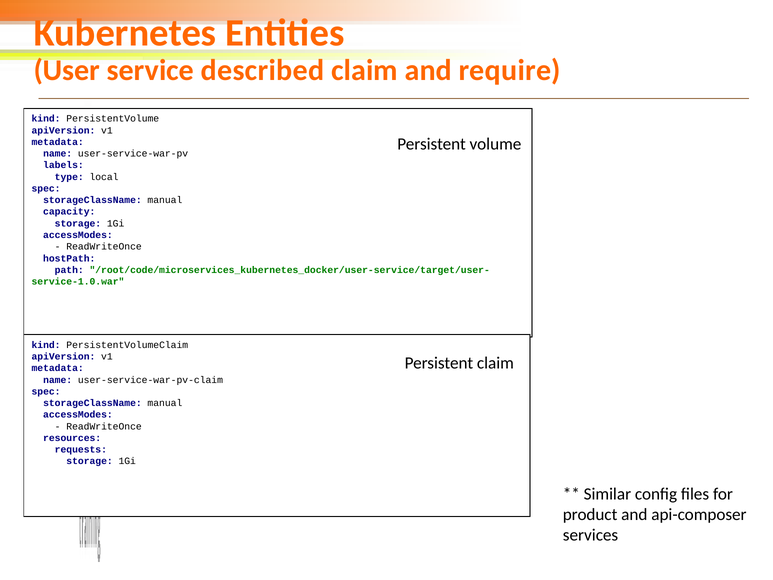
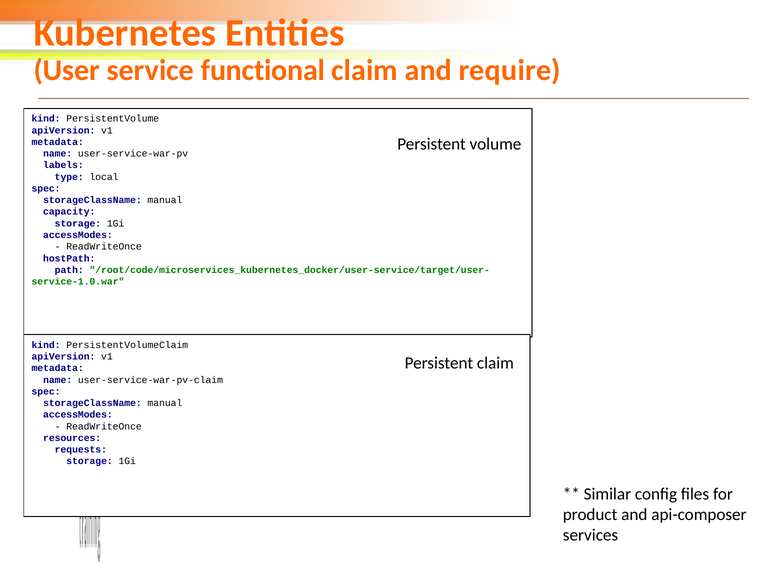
described: described -> functional (263, 70)
